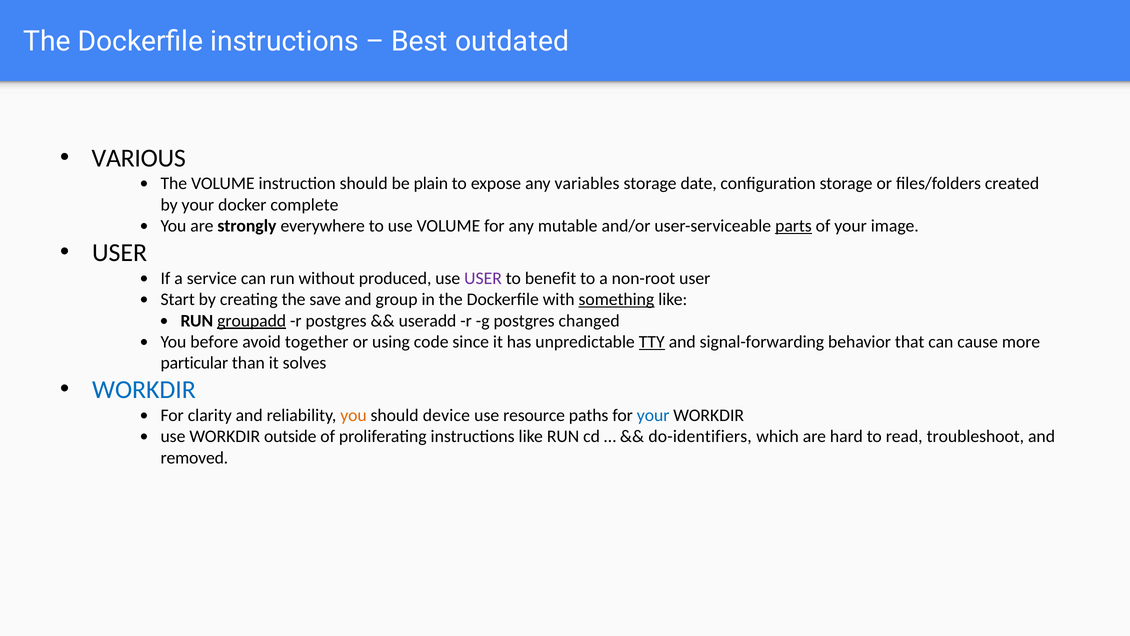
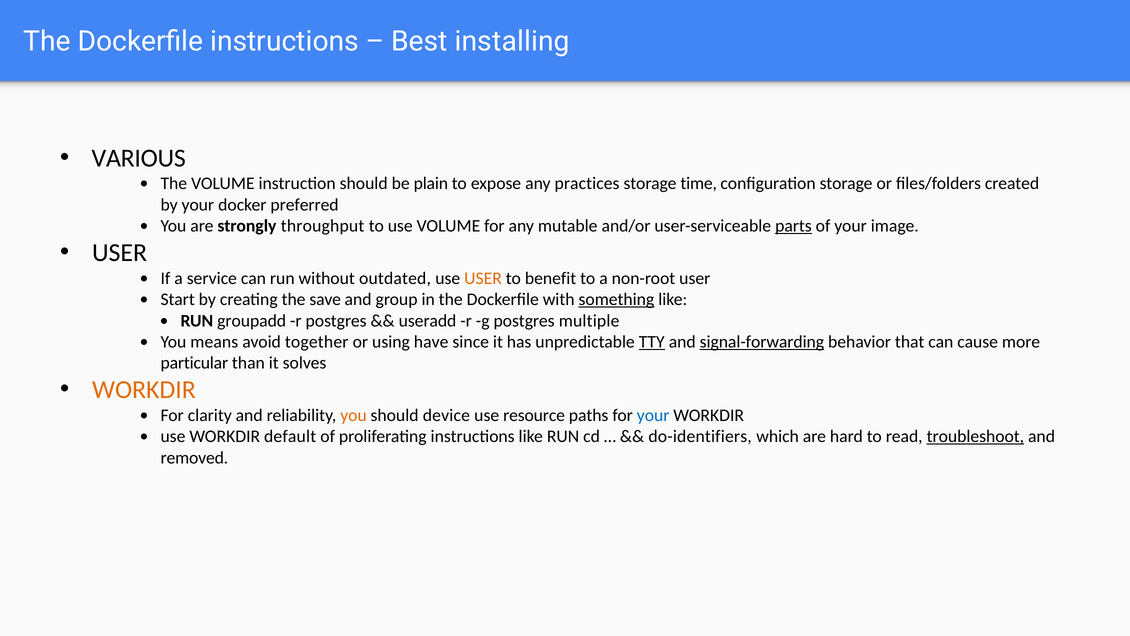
outdated: outdated -> installing (512, 41)
variables: variables -> practices (587, 183)
date: date -> time (699, 183)
complete: complete -> preferred (305, 205)
everywhere: everywhere -> throughput (323, 226)
produced: produced -> outdated (395, 278)
USER colour: purple -> orange (483, 278)
groupadd underline: present -> none (252, 320)
changed: changed -> multiple (589, 320)
before: before -> means (214, 342)
code: code -> have (431, 342)
signal-forwarding underline: none -> present (762, 342)
WORKDIR colour: blue -> orange (144, 390)
outside: outside -> default (290, 436)
troubleshoot underline: none -> present (975, 436)
